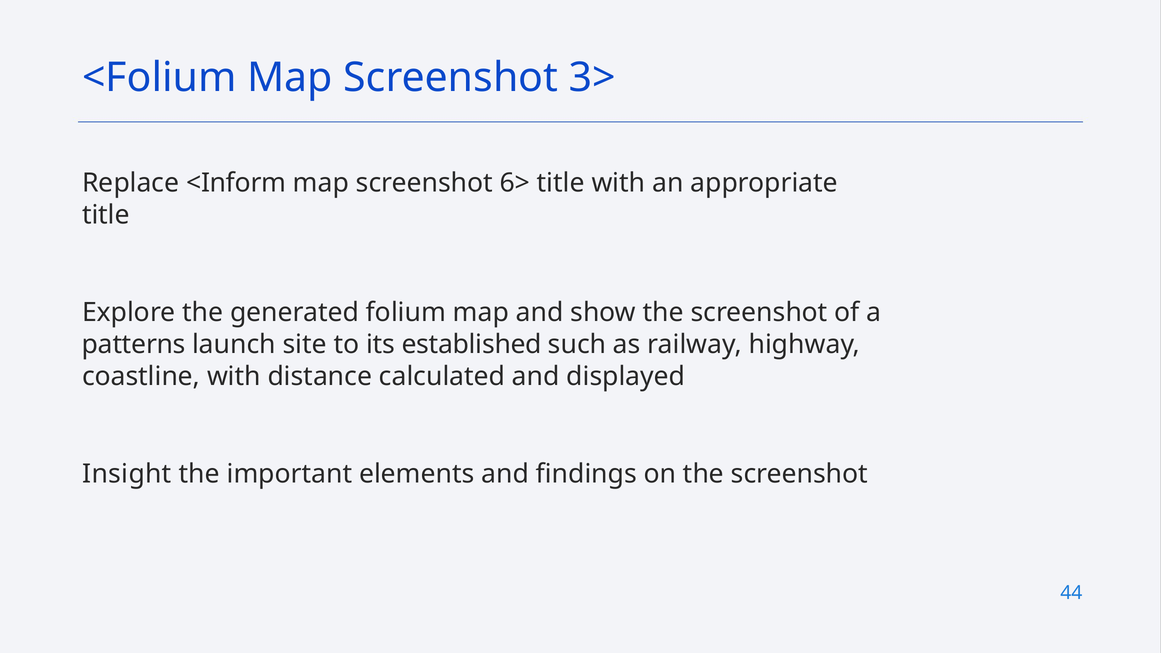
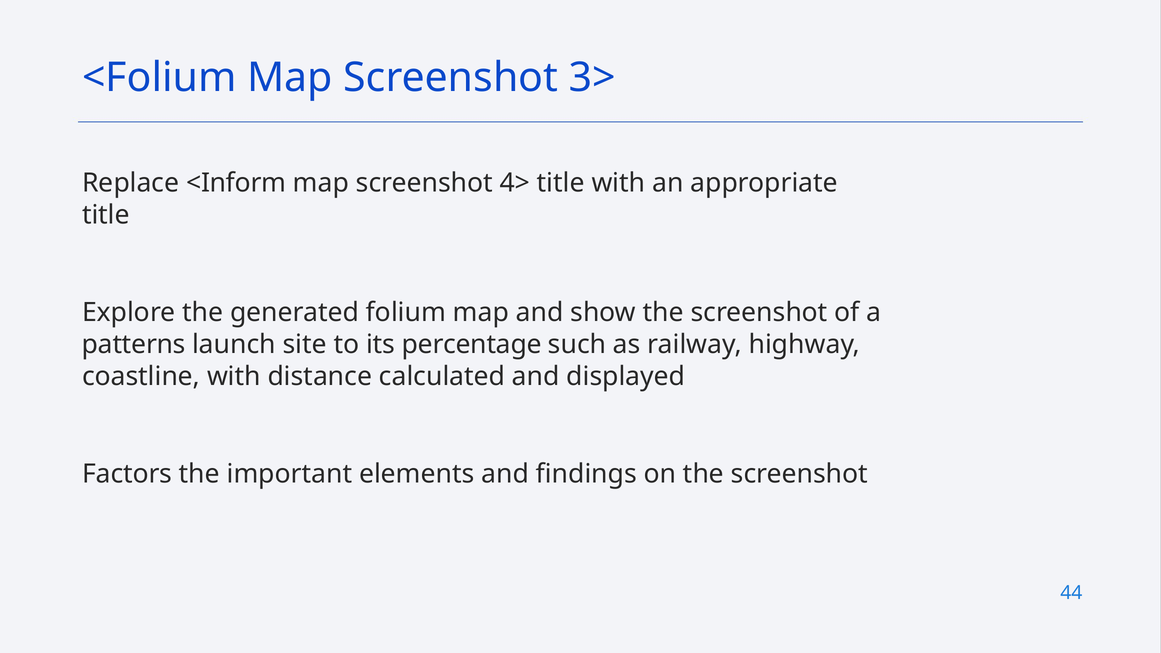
6>: 6> -> 4> (515, 183)
established: established -> percentage (472, 345)
Insight: Insight -> Factors (127, 474)
